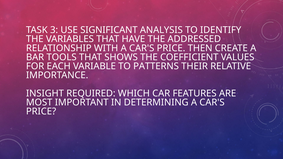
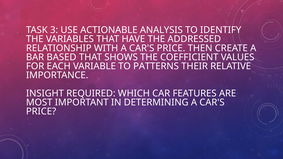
SIGNIFICANT: SIGNIFICANT -> ACTIONABLE (109, 30)
TOOLS: TOOLS -> BASED (61, 57)
